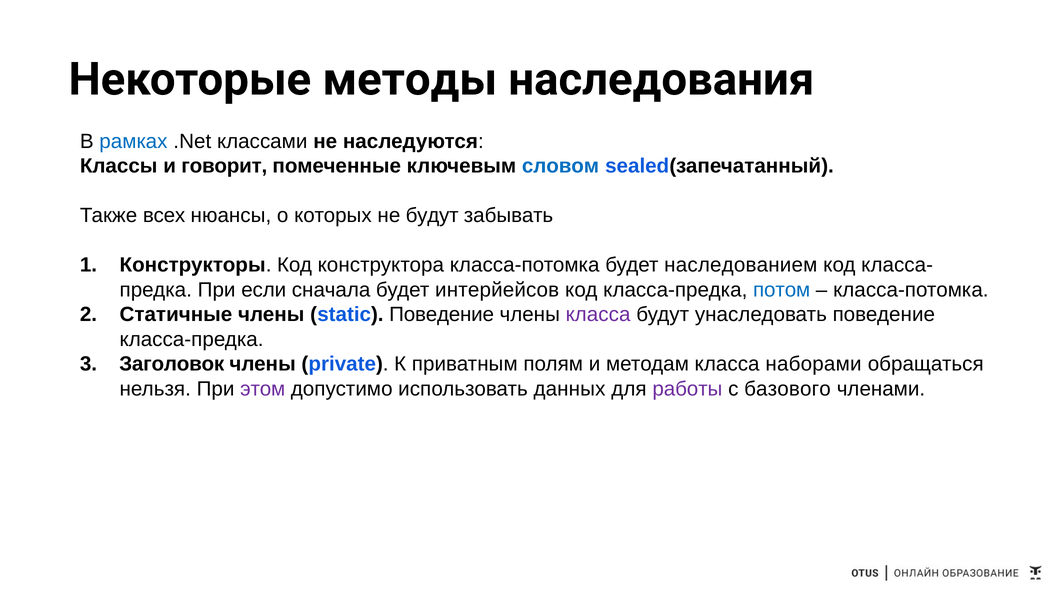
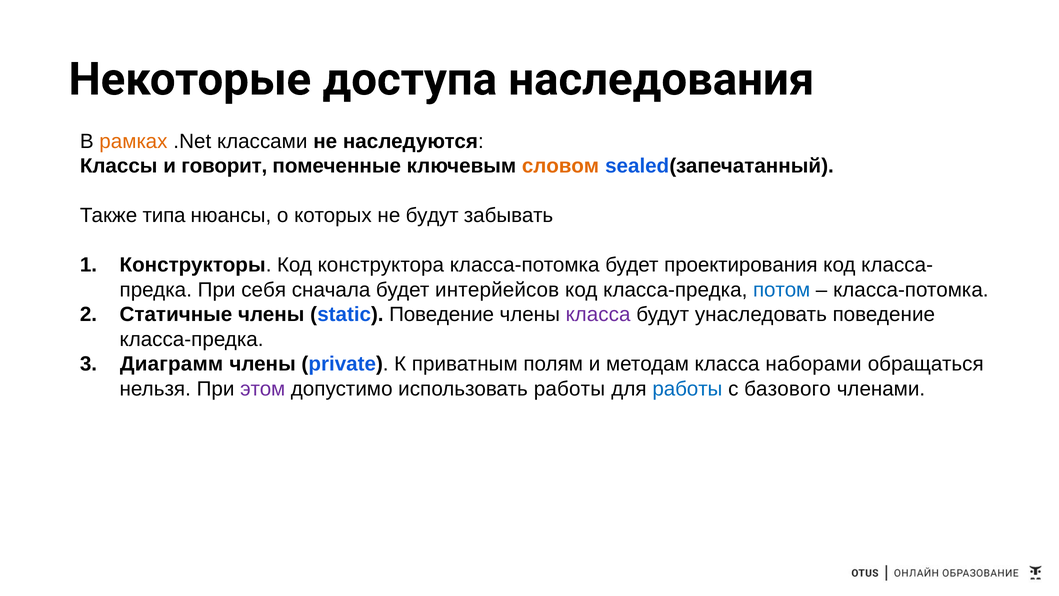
методы: методы -> доступа (410, 79)
рамках colour: blue -> orange (133, 141)
словом colour: blue -> orange (560, 166)
всех: всех -> типа (164, 216)
наследованием: наследованием -> проектирования (741, 265)
если: если -> себя (264, 290)
Заголовок: Заголовок -> Диаграмм (172, 364)
использовать данных: данных -> работы (569, 389)
работы colour: purple -> blue (687, 389)
